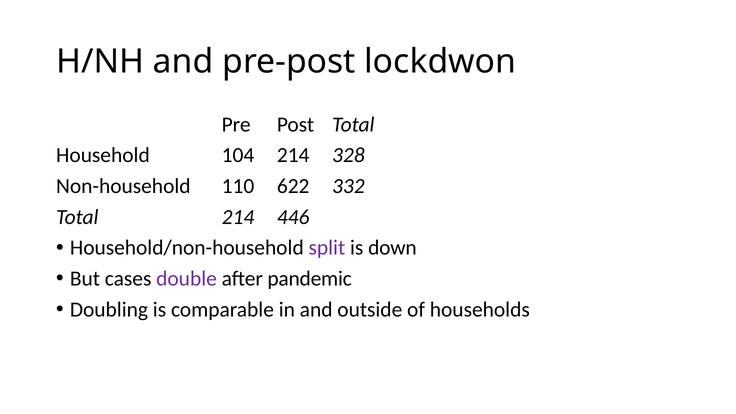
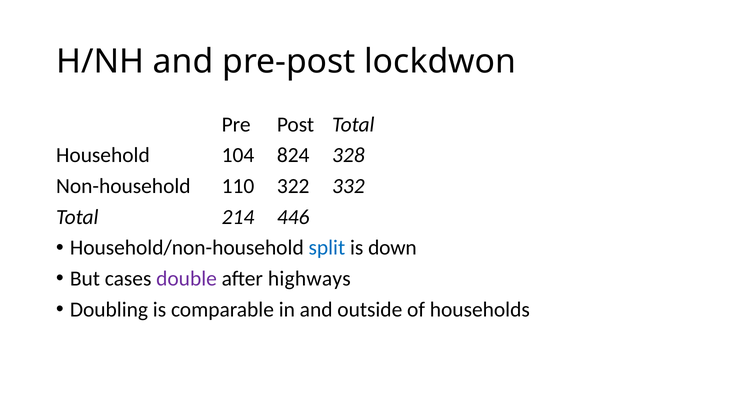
104 214: 214 -> 824 (293, 155)
622: 622 -> 322 (293, 186)
split colour: purple -> blue (327, 248)
pandemic: pandemic -> highways (309, 279)
